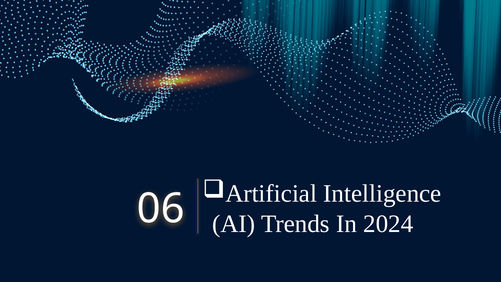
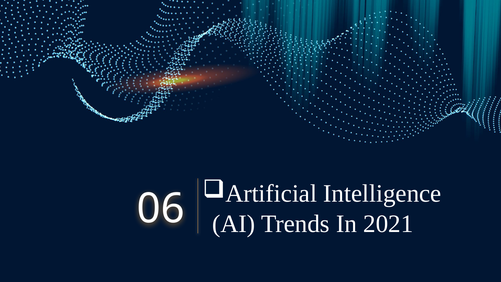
2024: 2024 -> 2021 (388, 224)
